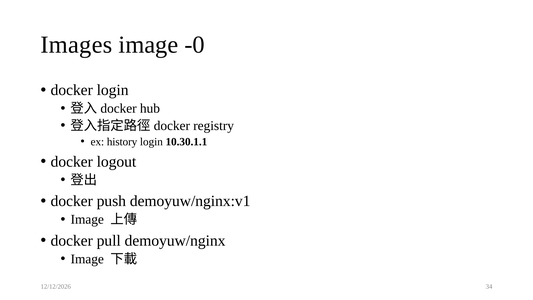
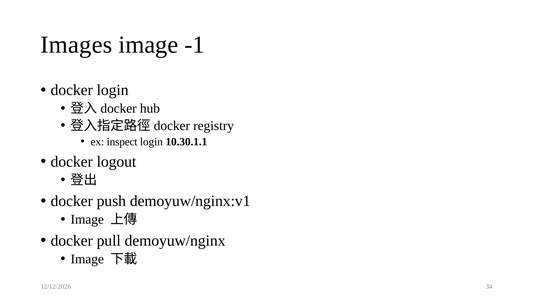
-0: -0 -> -1 (195, 45)
history: history -> inspect (122, 142)
